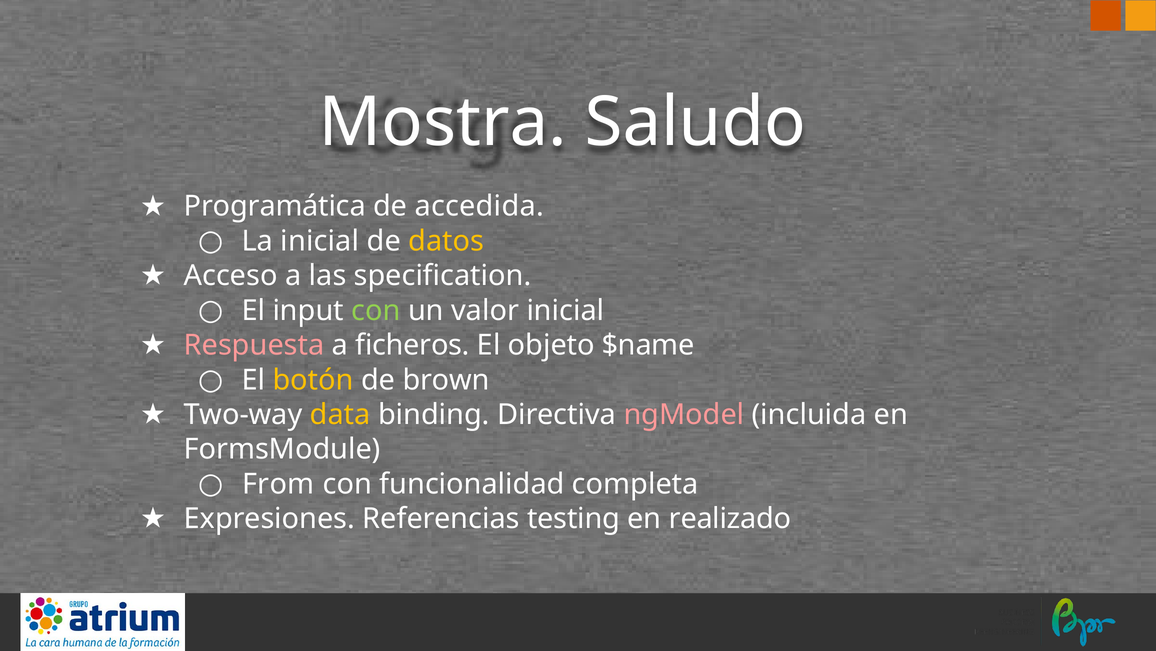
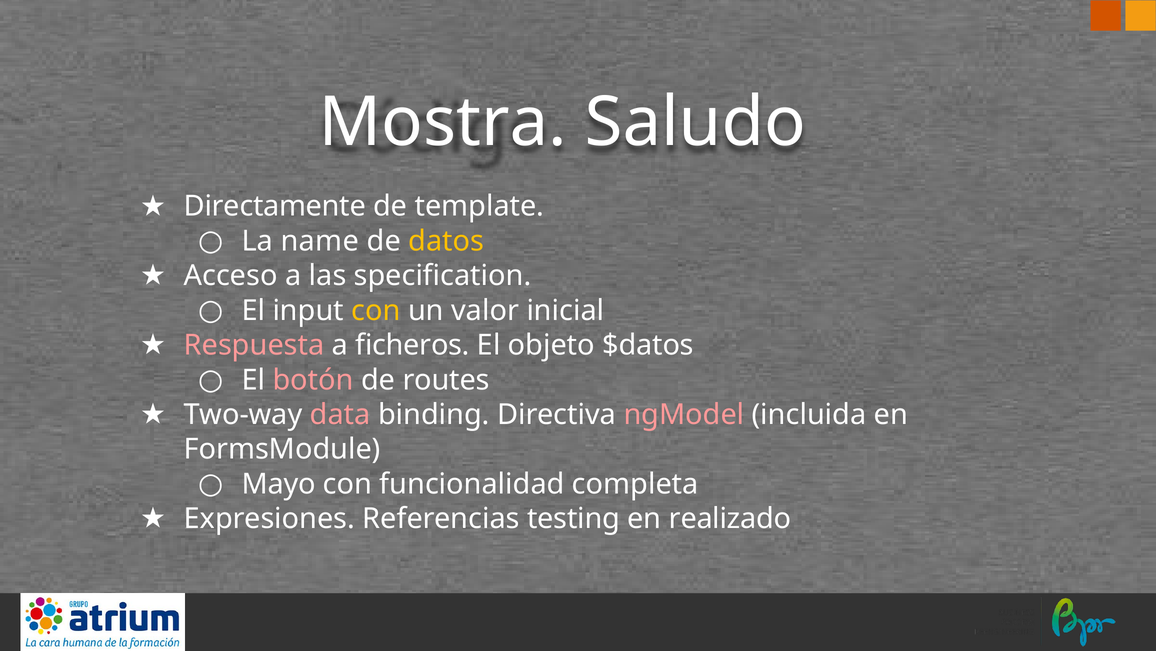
Programática: Programática -> Directamente (275, 206)
accedida: accedida -> template (479, 206)
La inicial: inicial -> name (320, 241)
con colour: light green -> yellow (376, 310)
$name: $name -> $datos (648, 345)
botón colour: yellow -> pink (313, 380)
brown: brown -> routes (446, 380)
data colour: yellow -> pink (340, 414)
From: From -> Mayo (279, 484)
